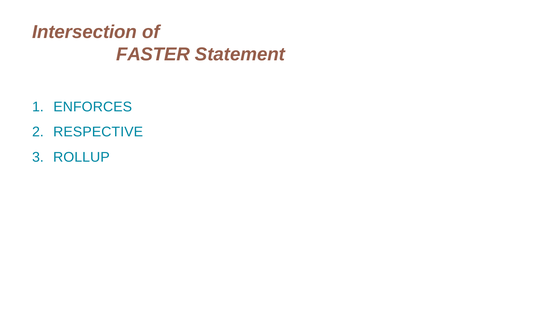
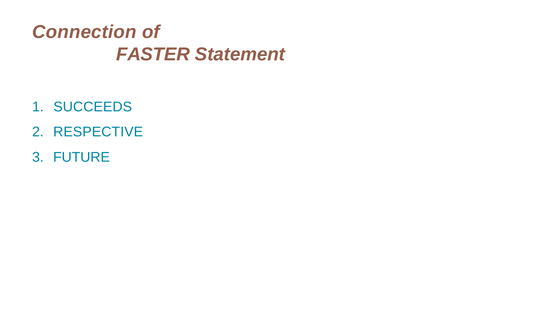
Intersection: Intersection -> Connection (84, 32)
ENFORCES: ENFORCES -> SUCCEEDS (93, 107)
ROLLUP: ROLLUP -> FUTURE (81, 157)
